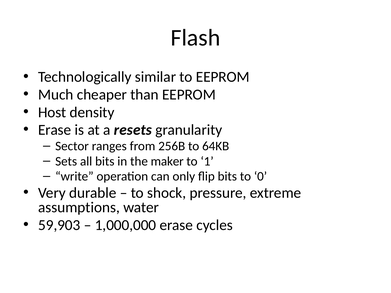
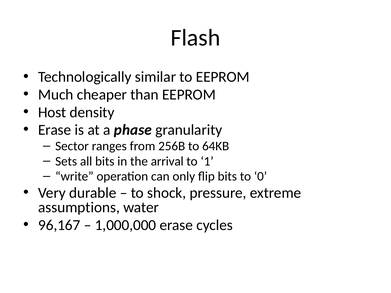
resets: resets -> phase (133, 130)
maker: maker -> arrival (167, 161)
59,903: 59,903 -> 96,167 (59, 225)
